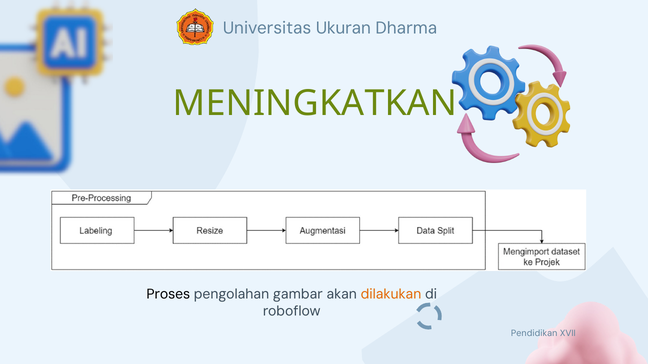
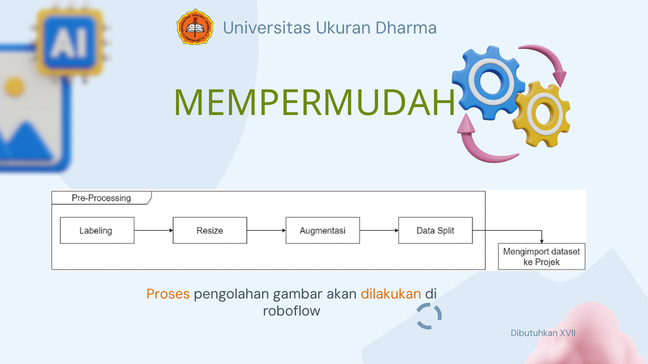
MENINGKATKAN: MENINGKATKAN -> MEMPERMUDAH (315, 104)
Proses colour: black -> orange (168, 295)
Pendidikan: Pendidikan -> Dibutuhkan (534, 334)
